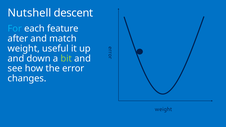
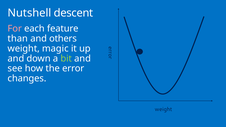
For colour: light blue -> pink (15, 29)
after: after -> than (18, 39)
match: match -> others (63, 39)
useful: useful -> magic (55, 49)
